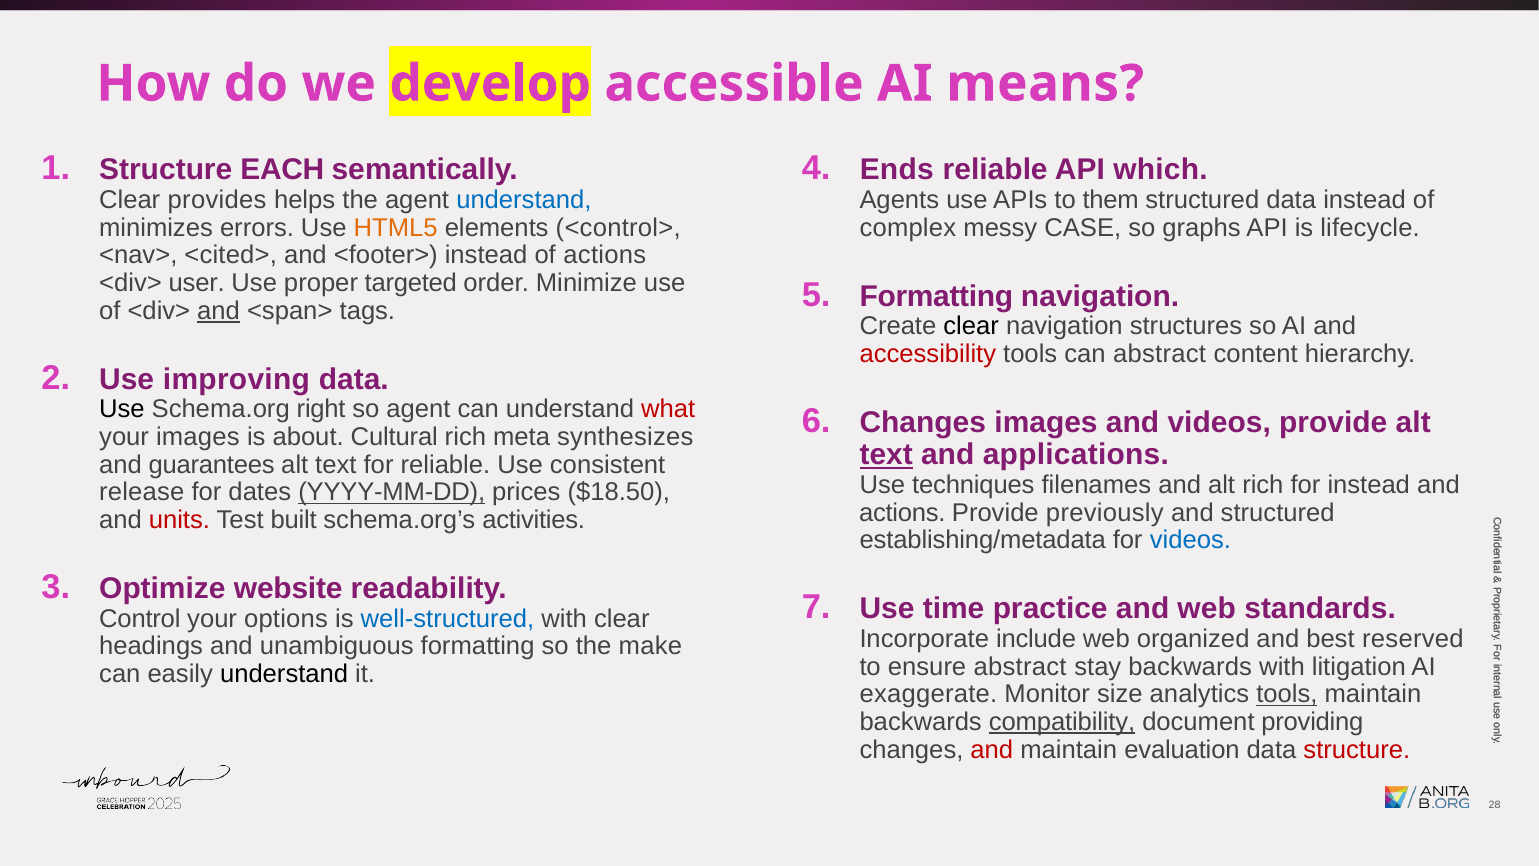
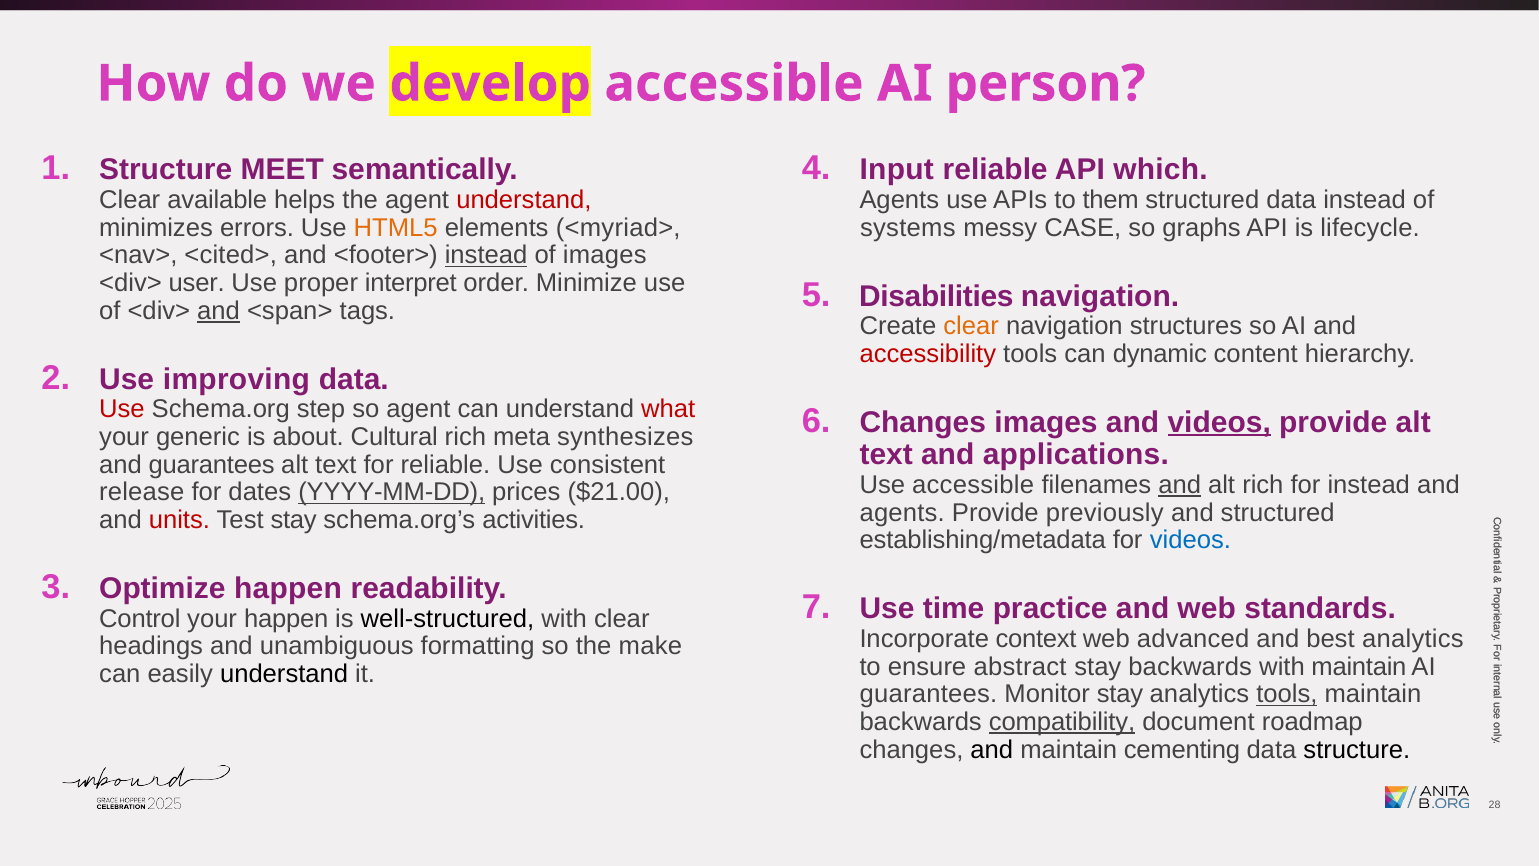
means: means -> person (1046, 84)
EACH: EACH -> MEET (282, 170)
Ends: Ends -> Input (897, 170)
provides: provides -> available (217, 200)
understand colour: blue -> red (524, 200)
<control>: <control> -> <myriad> (618, 228)
complex: complex -> systems (908, 228)
instead underline: none -> present (486, 255)
of actions: actions -> images (605, 255)
targeted: targeted -> interpret (411, 283)
Formatting: Formatting -> Disabilities (936, 296)
clear colour: black -> orange (971, 326)
can abstract: abstract -> dynamic (1160, 354)
Use colour: black -> red (122, 409)
right: right -> step (321, 409)
videos underline: none -> present (1219, 422)
your images: images -> generic (198, 437)
text underline: present -> none (886, 455)
Use techniques: techniques -> accessible (973, 485)
and underline: none -> present (1180, 485)
$18.50: $18.50 -> $21.00 (619, 492)
actions: actions -> agents (902, 512)
Test built: built -> stay (294, 520)
Optimize website: website -> happen (288, 588)
your options: options -> happen (286, 619)
well-structured colour: blue -> black (448, 619)
include: include -> context (1036, 639)
organized: organized -> advanced (1193, 639)
best reserved: reserved -> analytics (1413, 639)
with litigation: litigation -> maintain (1359, 666)
exaggerate: exaggerate -> guarantees (928, 694)
Monitor size: size -> stay (1120, 694)
providing: providing -> roadmap (1312, 722)
and colour: red -> black (992, 749)
evaluation: evaluation -> cementing (1182, 749)
structure colour: red -> black (1357, 749)
